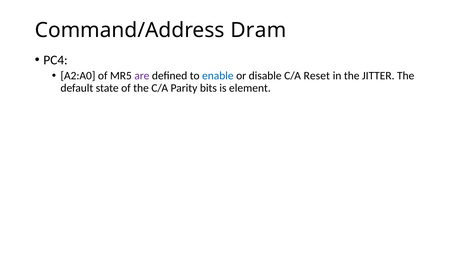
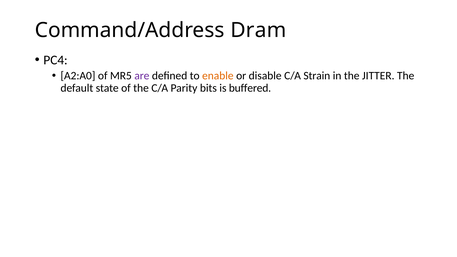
enable colour: blue -> orange (218, 76)
Reset: Reset -> Strain (317, 76)
element: element -> buffered (250, 88)
